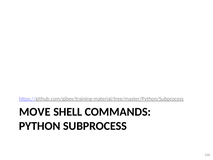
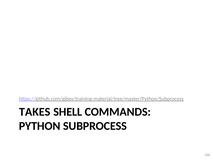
MOVE: MOVE -> TAKES (35, 112)
